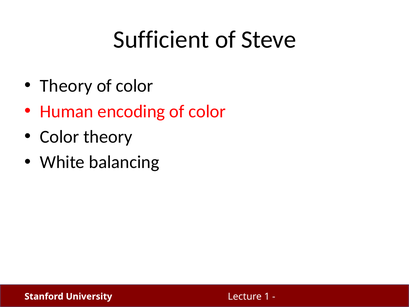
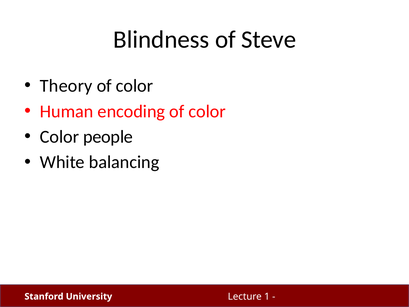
Sufficient: Sufficient -> Blindness (161, 40)
Color theory: theory -> people (108, 137)
